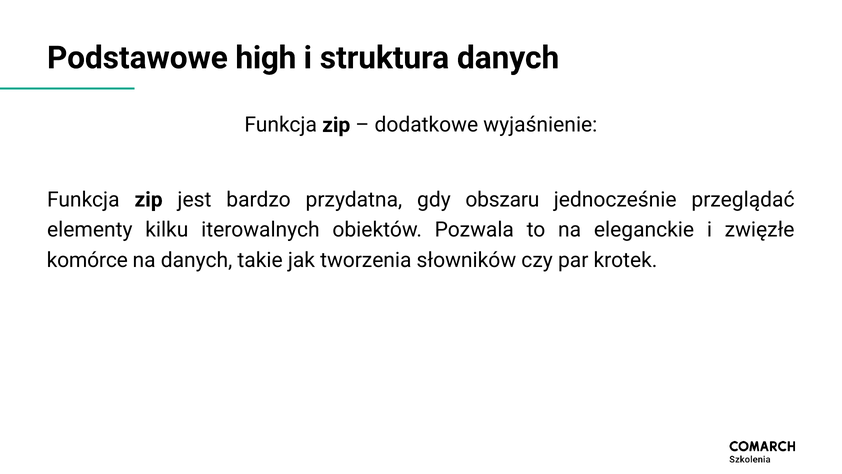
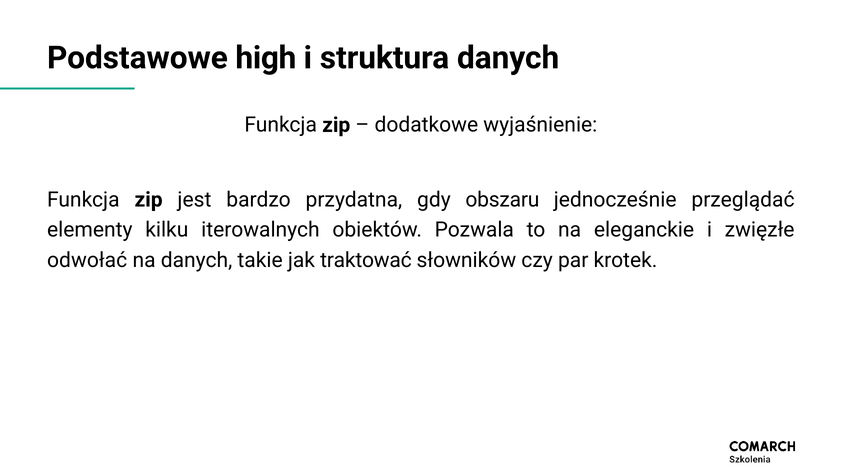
komórce: komórce -> odwołać (87, 260)
tworzenia: tworzenia -> traktować (366, 260)
